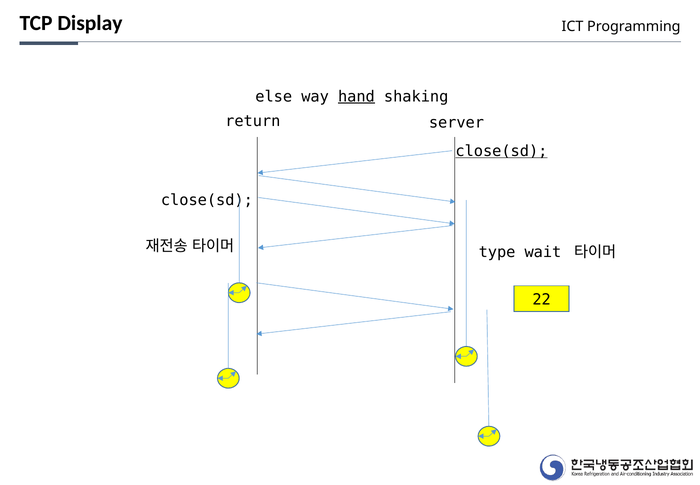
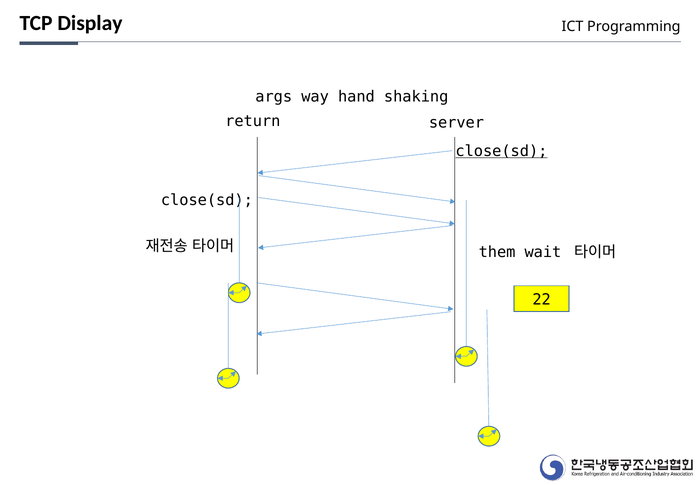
else: else -> args (274, 96)
hand underline: present -> none (356, 96)
type: type -> them (497, 252)
